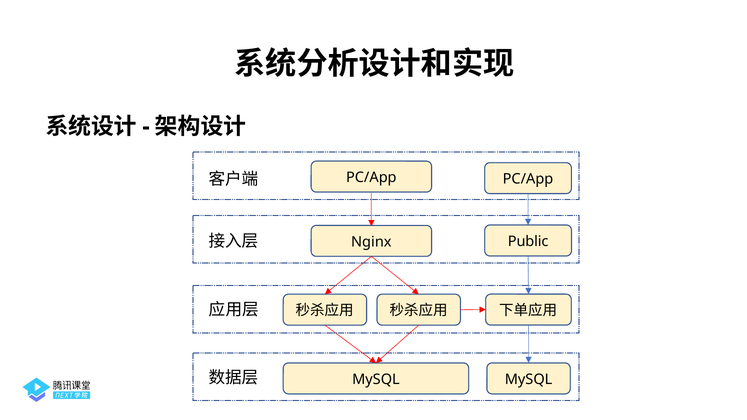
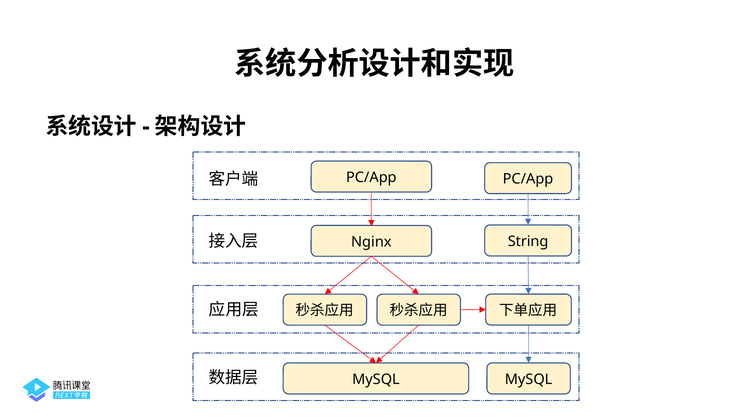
Public: Public -> String (528, 242)
